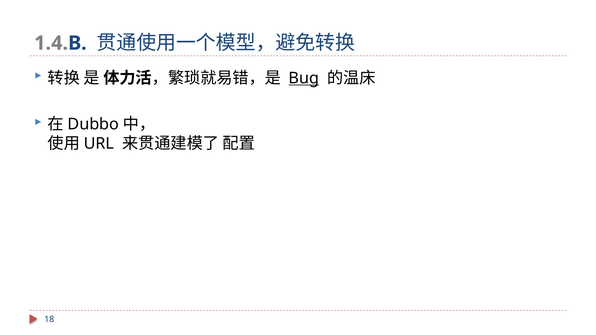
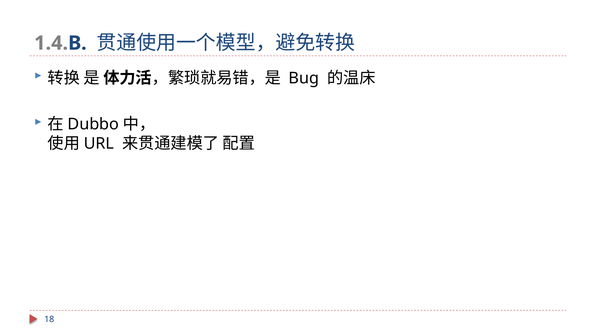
Bug underline: present -> none (304, 78)
